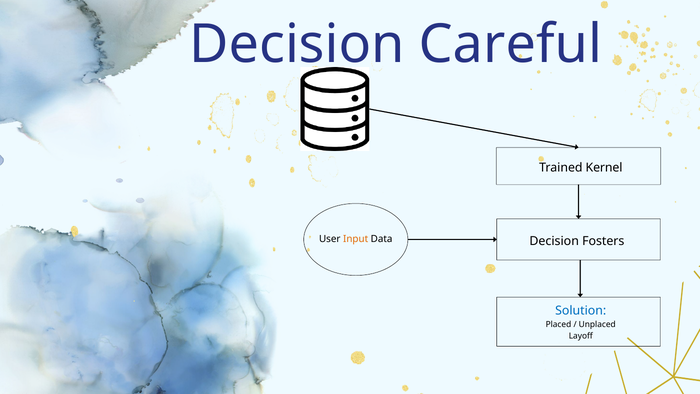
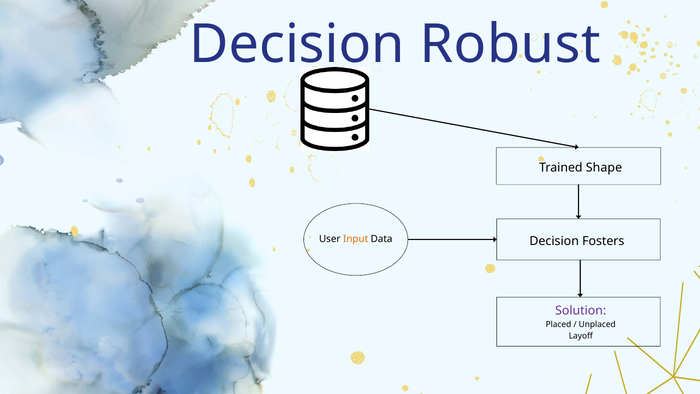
Careful: Careful -> Robust (510, 44)
Kernel: Kernel -> Shape (604, 168)
Solution colour: blue -> purple (581, 310)
